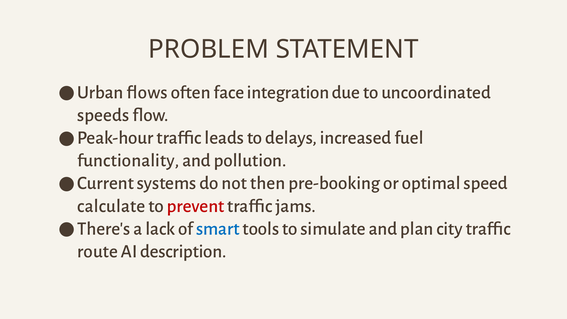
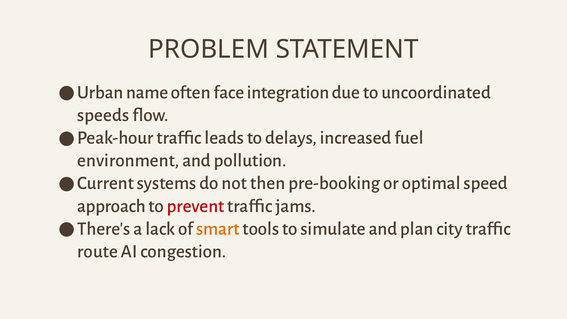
flows: flows -> name (147, 92)
functionality: functionality -> environment (128, 160)
calculate: calculate -> approach (111, 206)
smart colour: blue -> orange (218, 228)
description: description -> congestion (183, 251)
